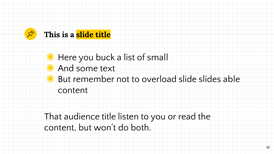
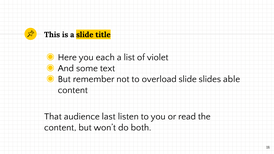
buck: buck -> each (105, 57)
small: small -> violet (158, 57)
audience title: title -> last (109, 117)
